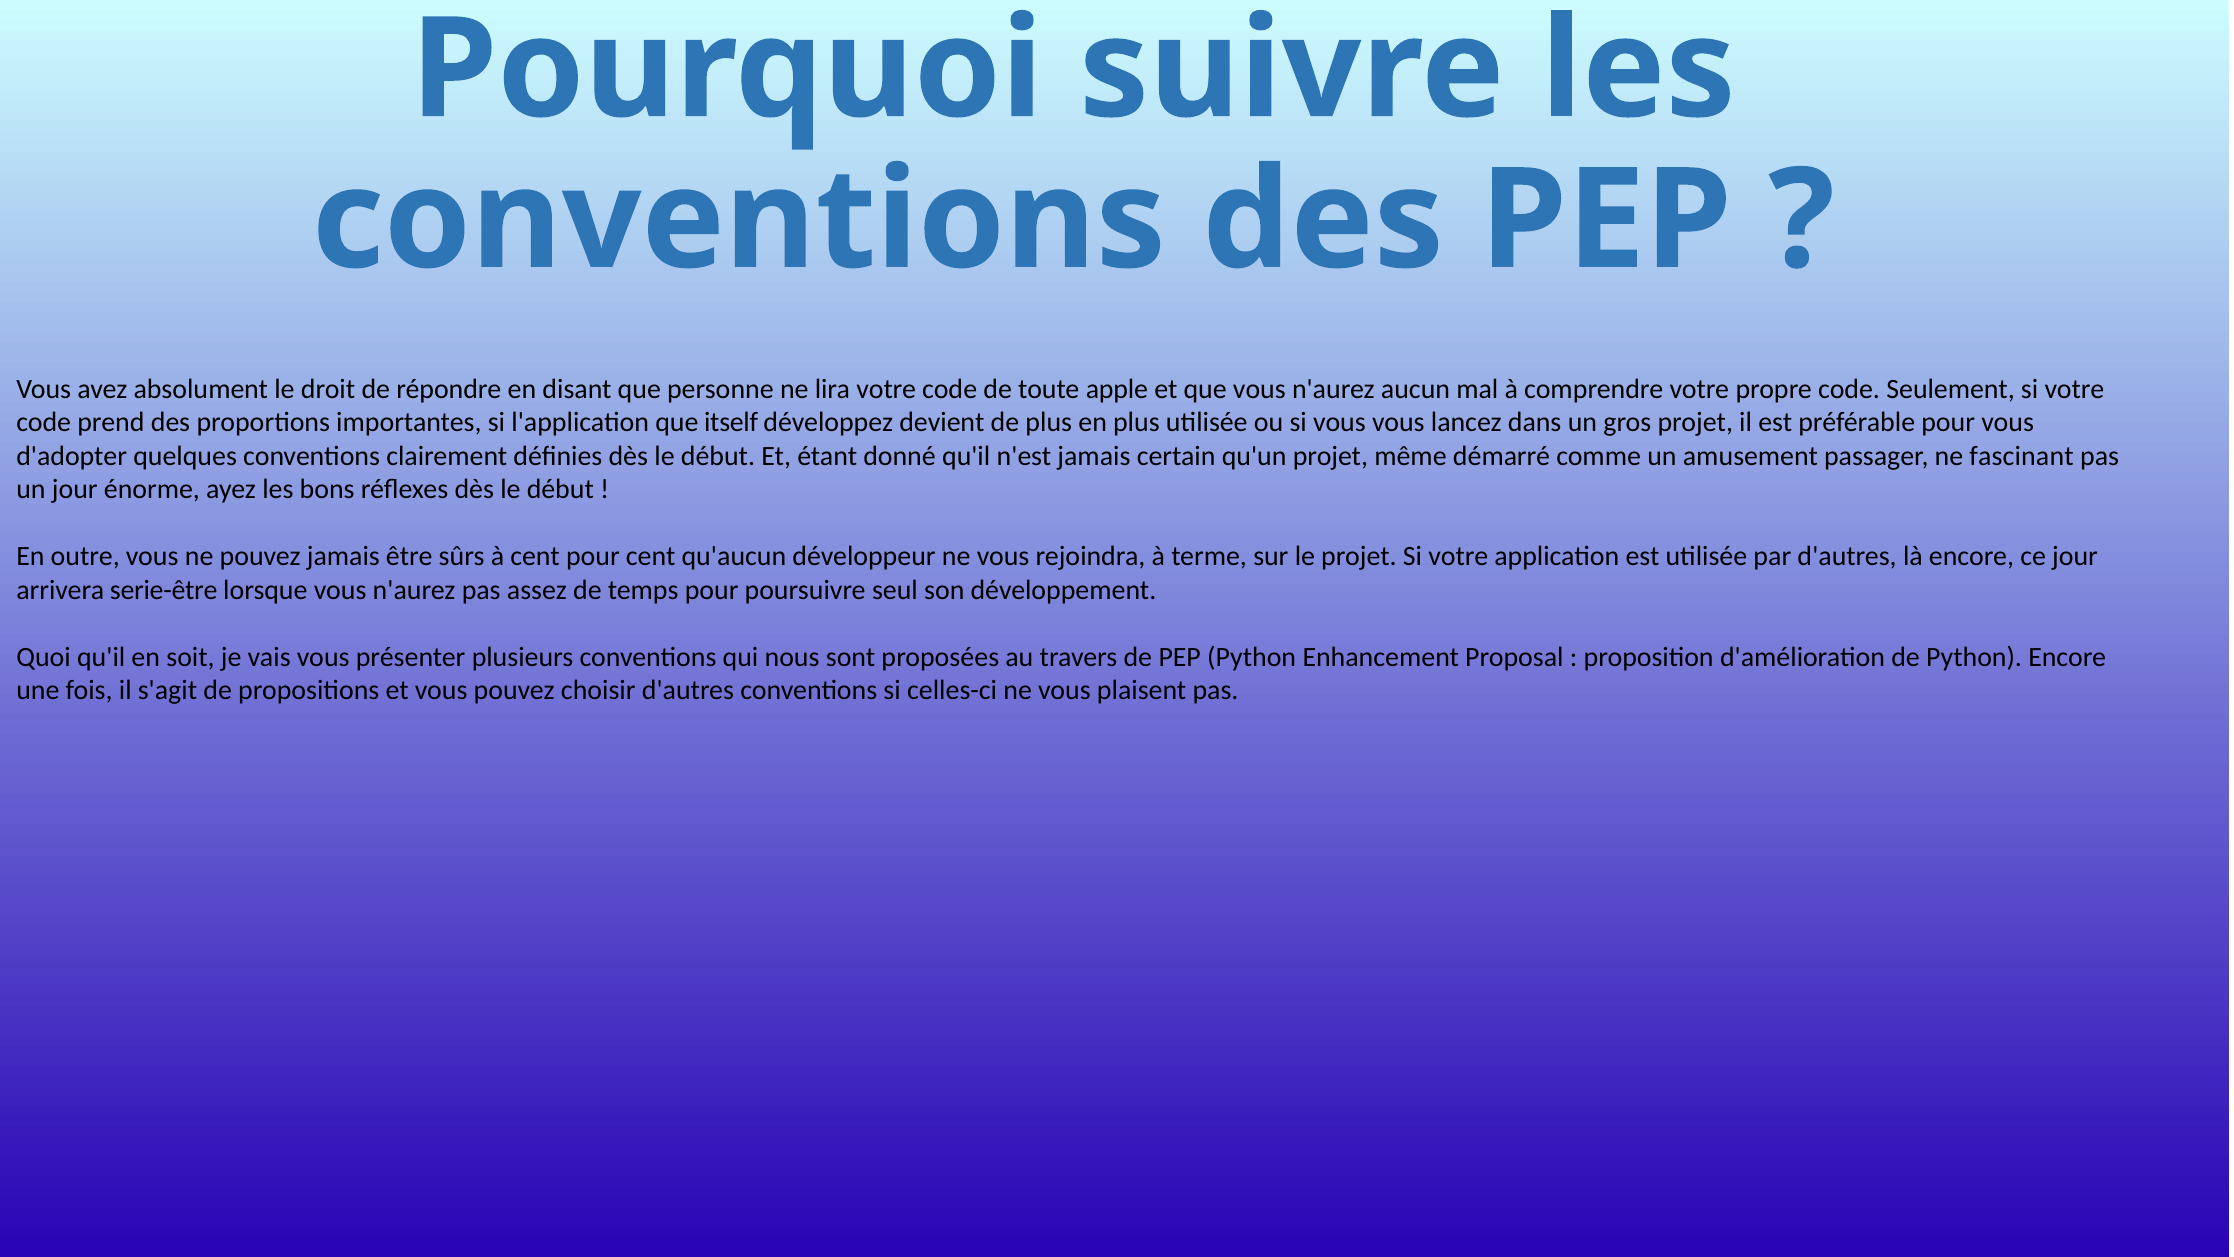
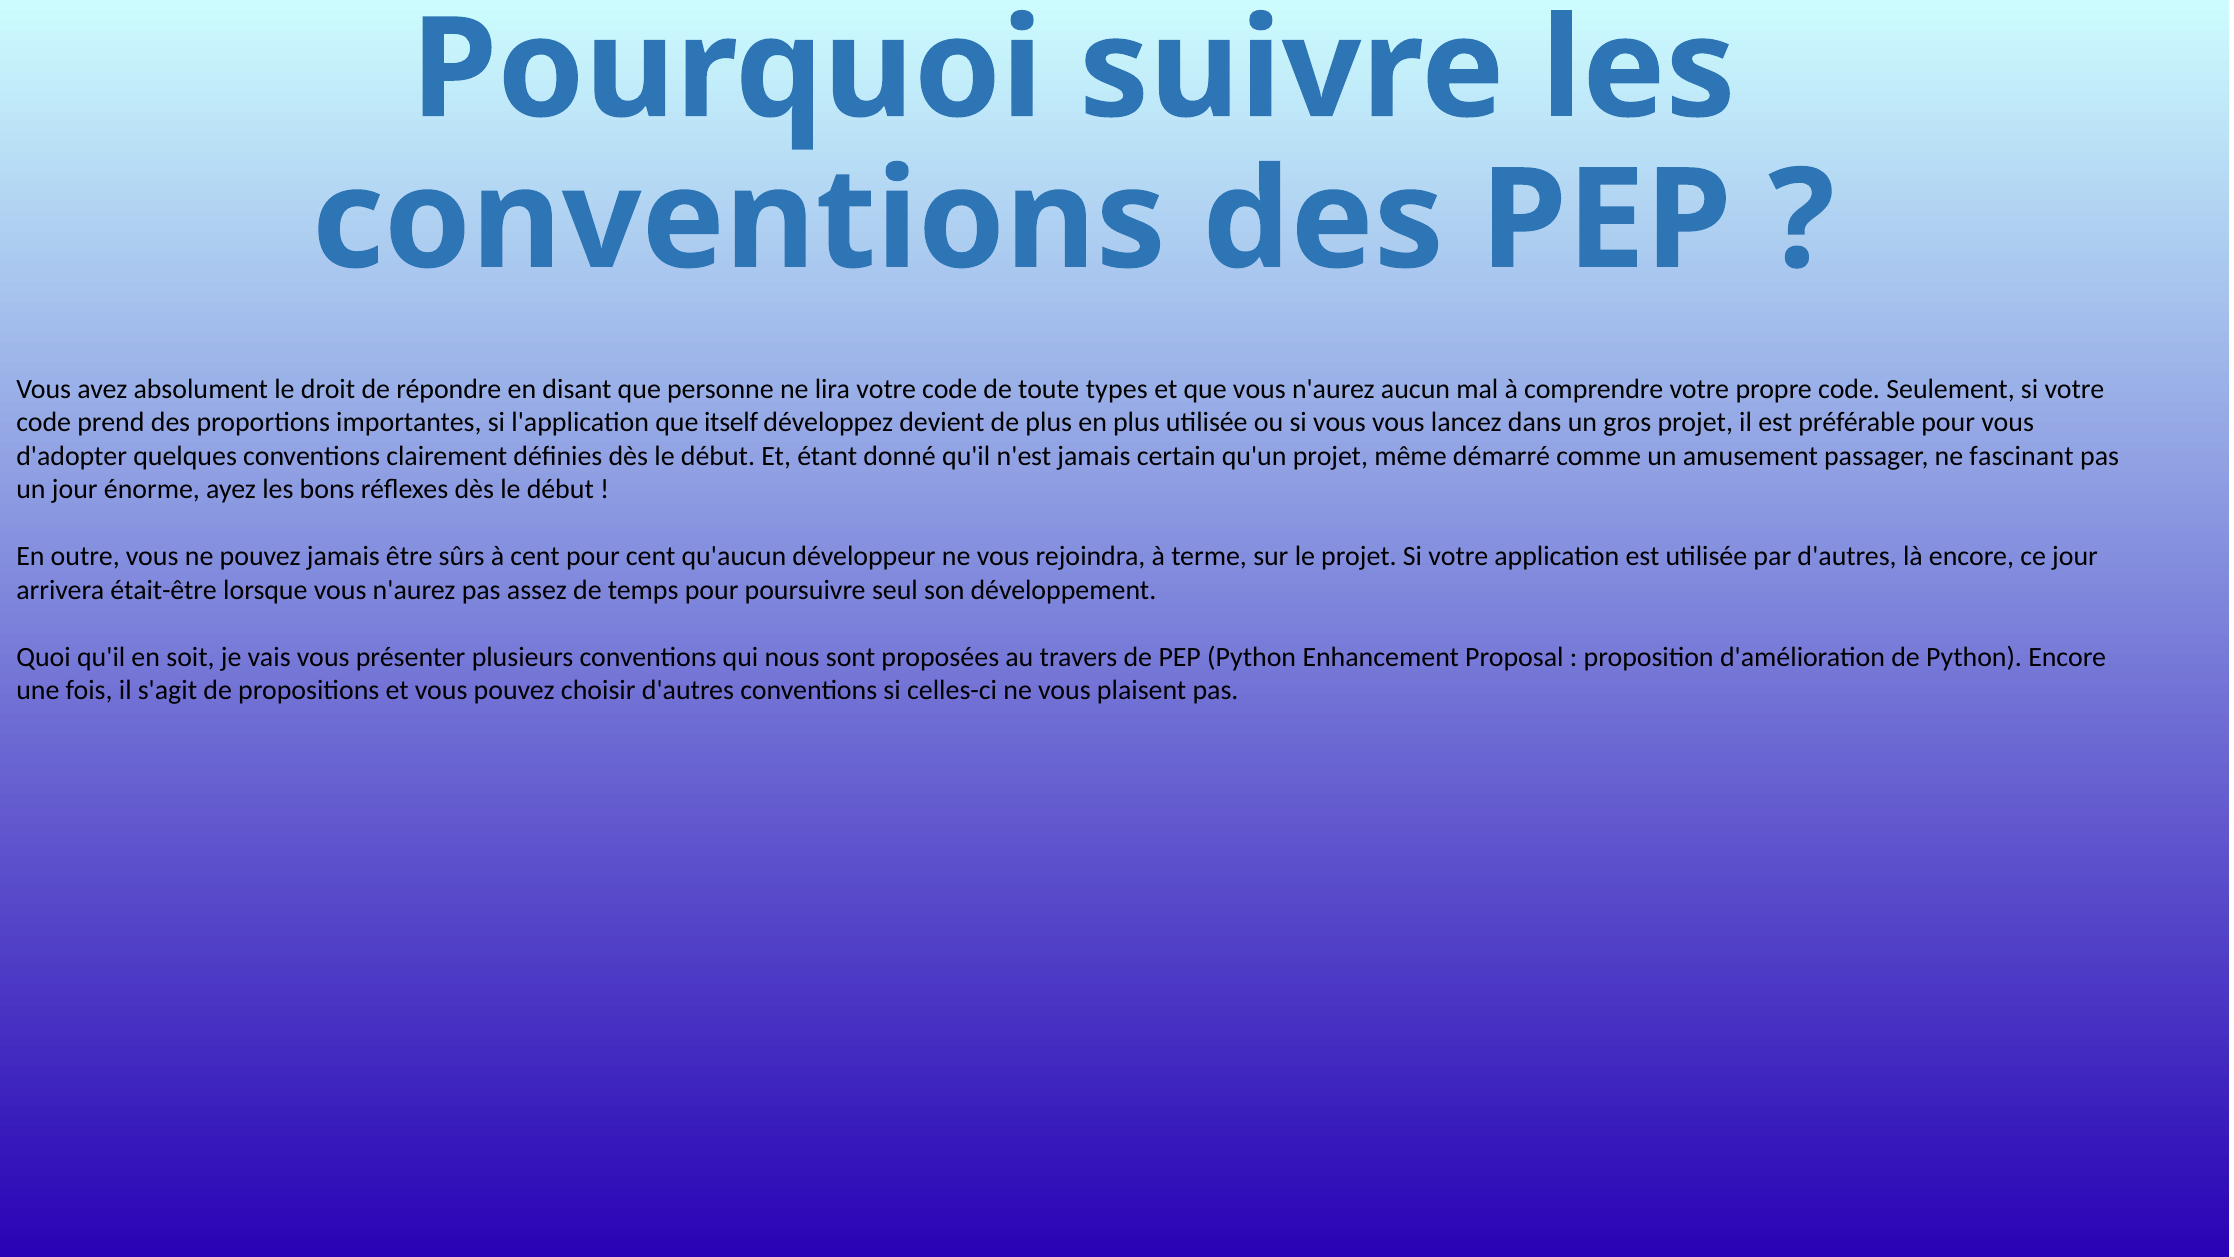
apple: apple -> types (1117, 389)
serie-être: serie-être -> était-être (164, 590)
